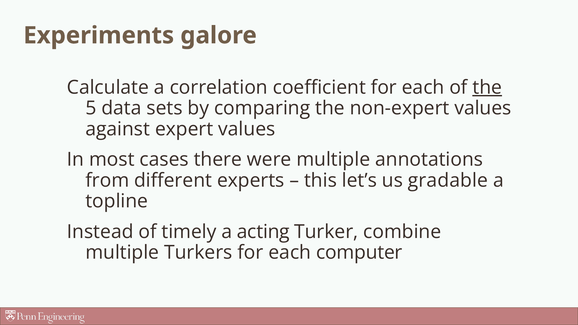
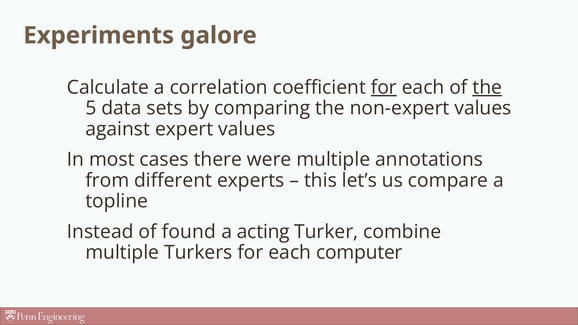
for underline: none -> present (384, 87)
gradable: gradable -> compare (448, 180)
timely: timely -> found (189, 232)
